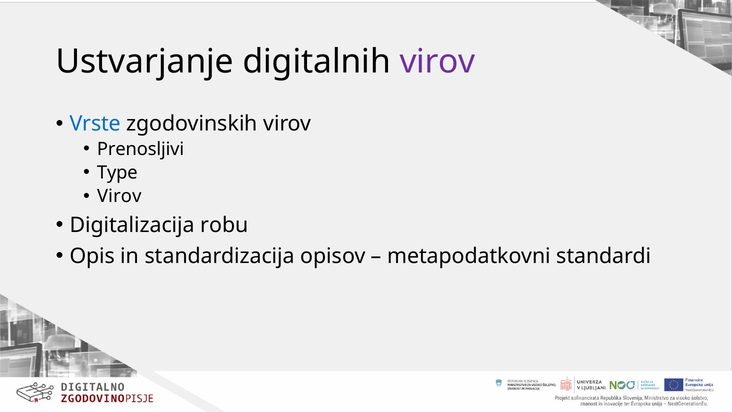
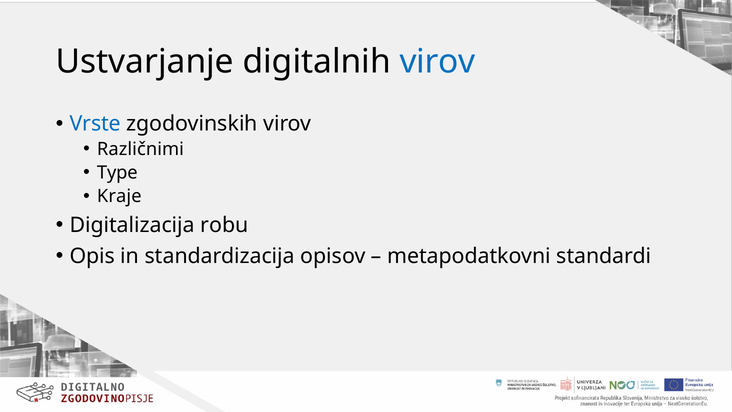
virov colour: purple -> blue (437, 61)
Prenosljivi: Prenosljivi -> Različnimi (140, 149)
Virov: Virov -> Kraje (119, 196)
